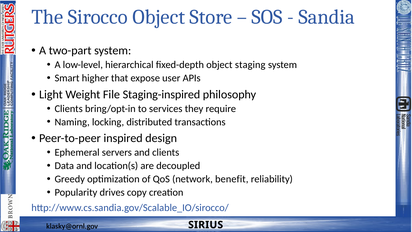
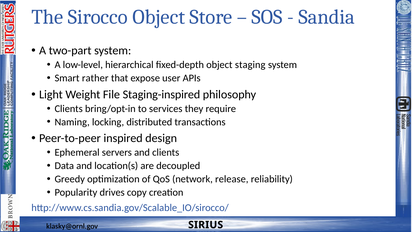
higher: higher -> rather (95, 78)
benefit: benefit -> release (232, 179)
